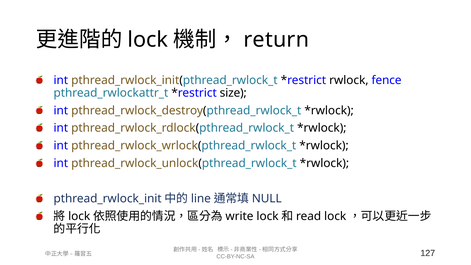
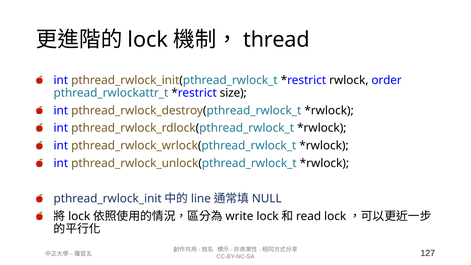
return: return -> thread (276, 40)
fence: fence -> order (387, 80)
